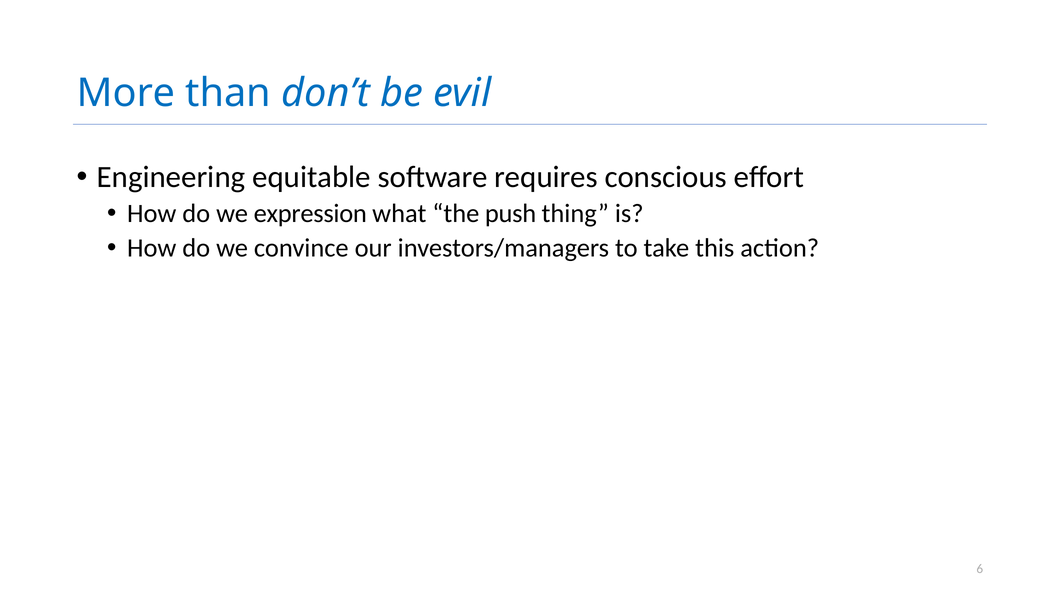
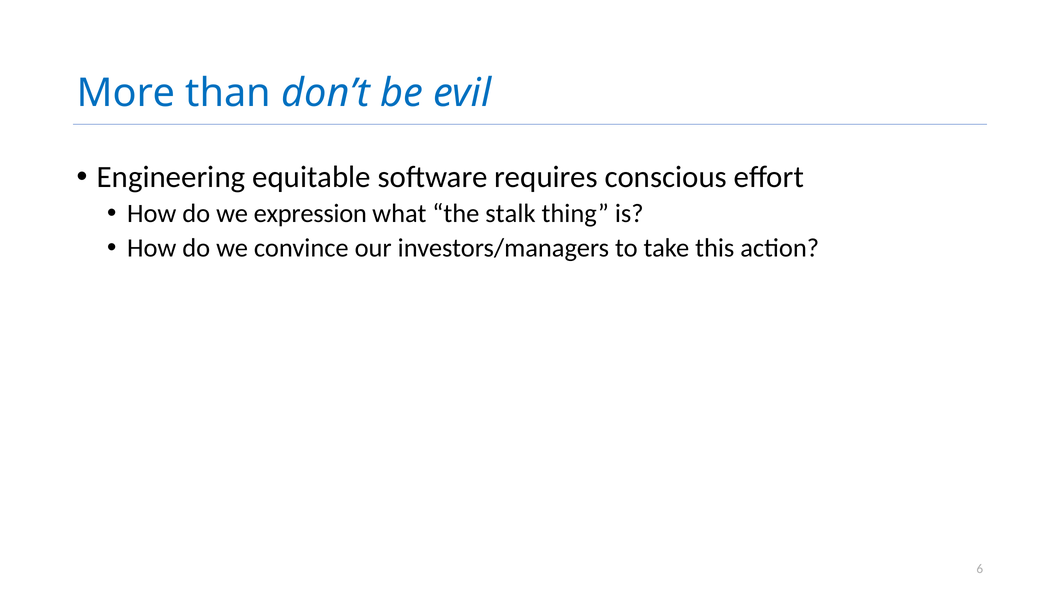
push: push -> stalk (510, 214)
